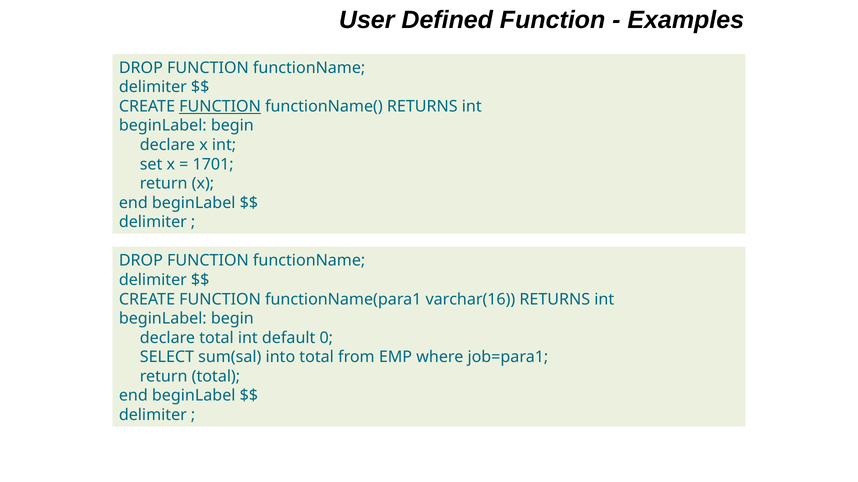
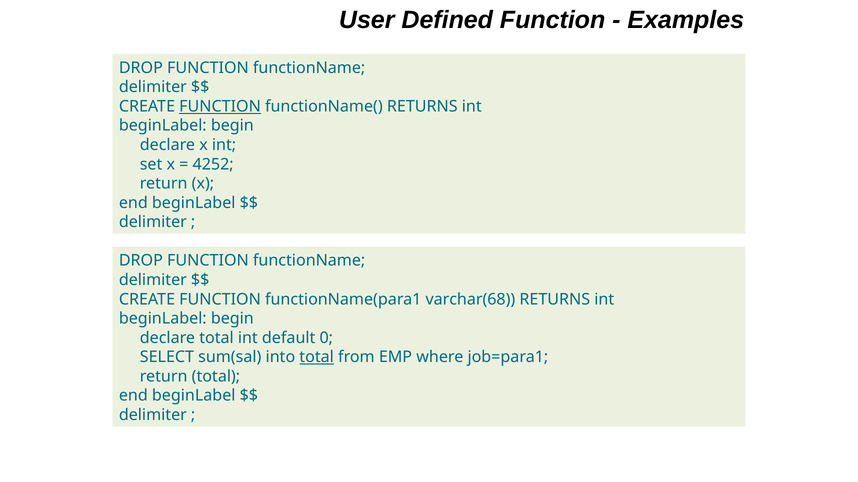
1701: 1701 -> 4252 (213, 164)
varchar(16: varchar(16 -> varchar(68 (470, 300)
total underline: none -> present (317, 358)
